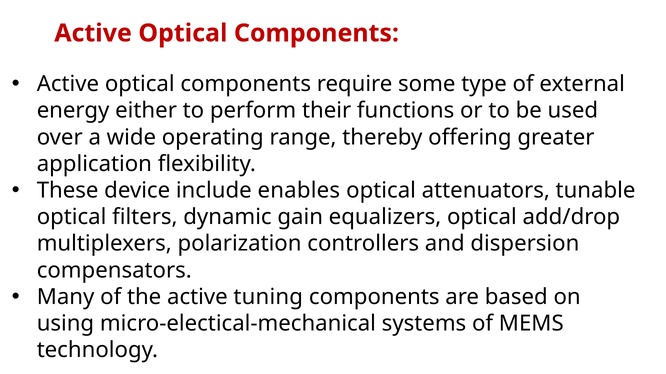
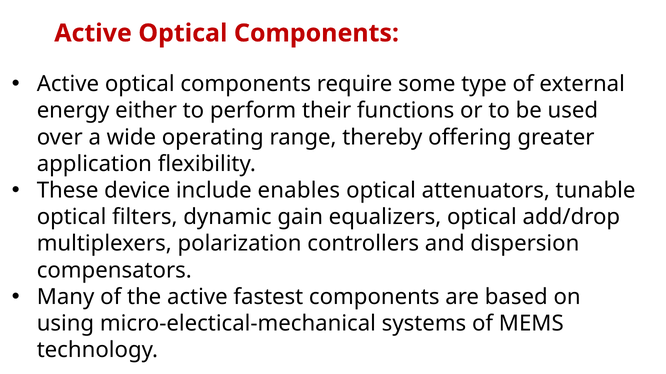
tuning: tuning -> fastest (268, 297)
